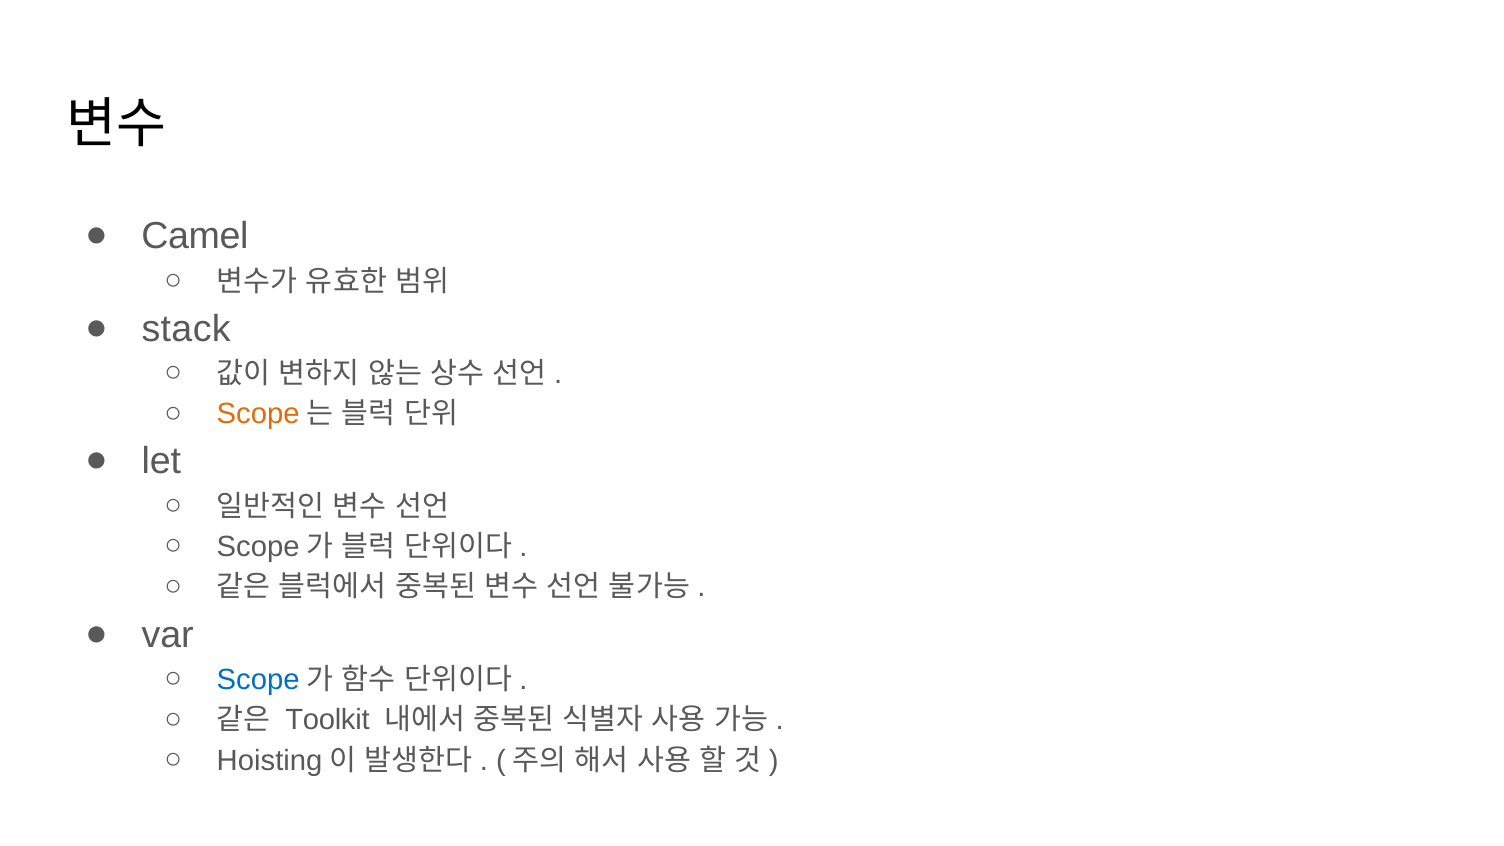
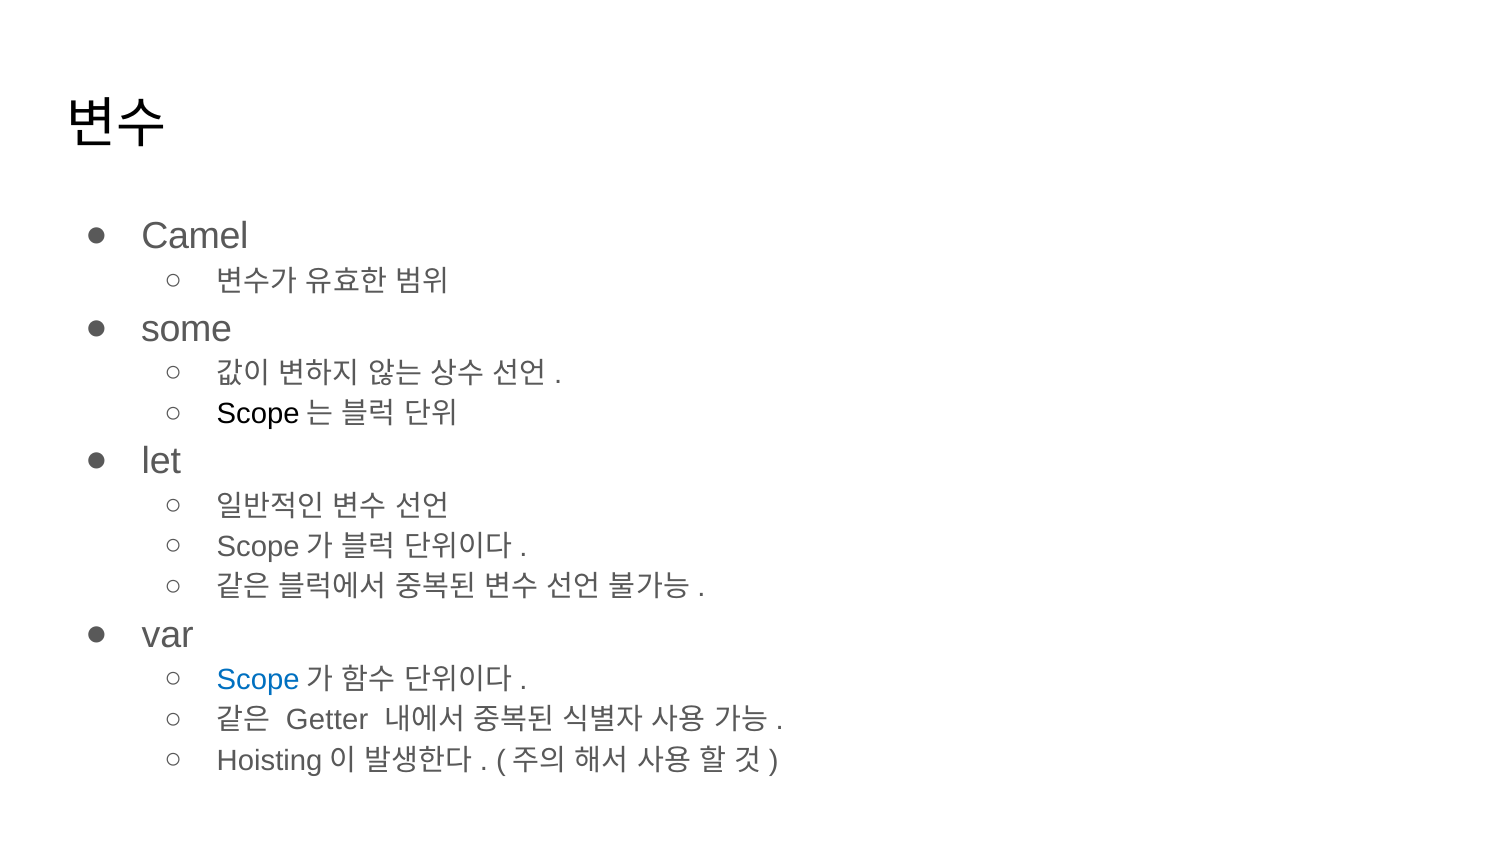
stack: stack -> some (187, 329)
Scope colour: orange -> black (258, 414)
Toolkit: Toolkit -> Getter (327, 720)
